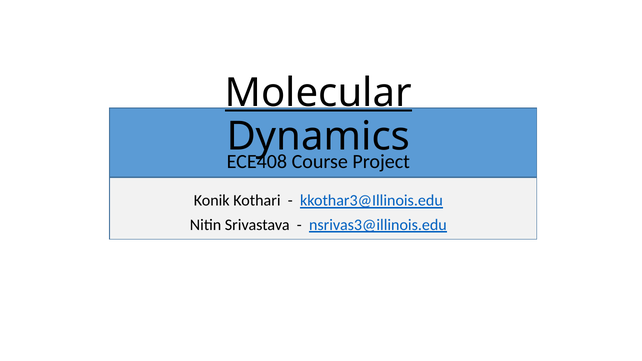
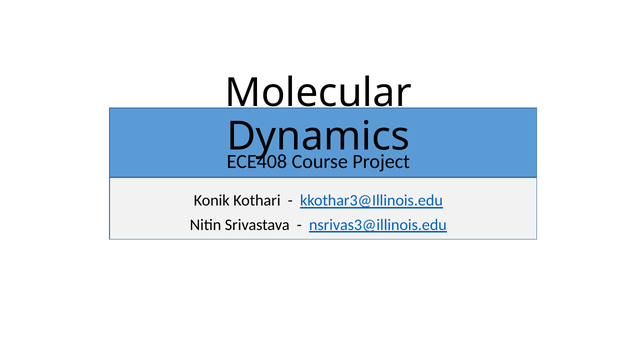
Molecular underline: present -> none (318, 93)
